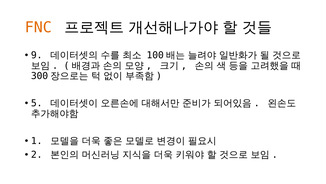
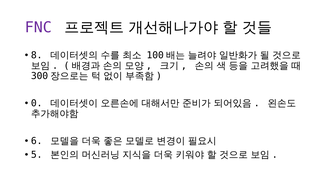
FNC colour: orange -> purple (38, 27)
9: 9 -> 8 (37, 55)
5: 5 -> 0 (37, 103)
1: 1 -> 6 (37, 141)
2: 2 -> 5 (37, 154)
